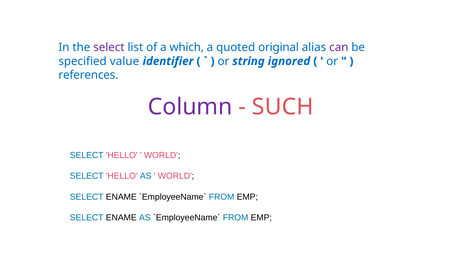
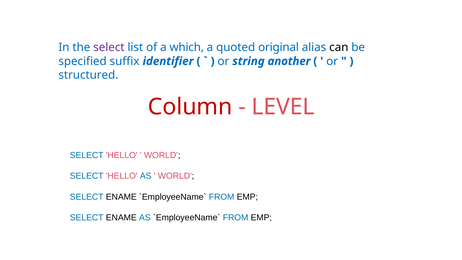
can colour: purple -> black (339, 47)
value: value -> suffix (125, 61)
ignored: ignored -> another (289, 61)
references: references -> structured (88, 75)
Column colour: purple -> red (190, 107)
SUCH: SUCH -> LEVEL (283, 107)
